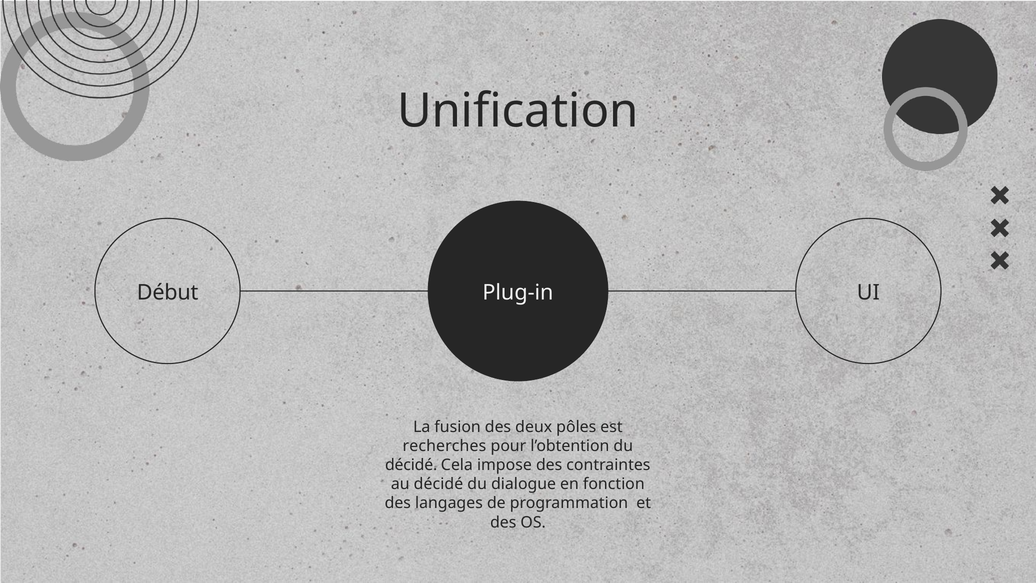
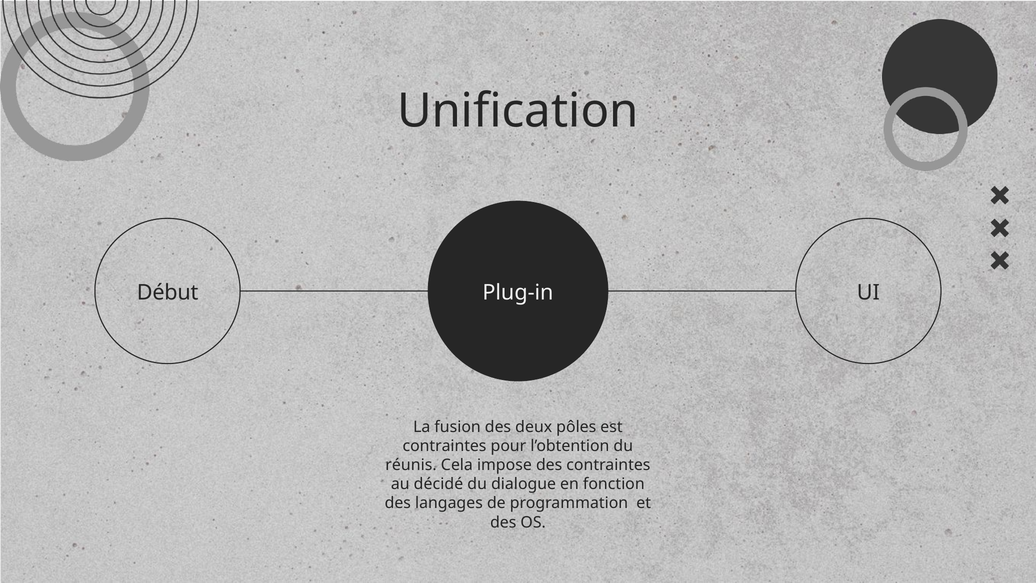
recherches: recherches -> contraintes (445, 446)
décidé: décidé -> réunis (411, 465)
